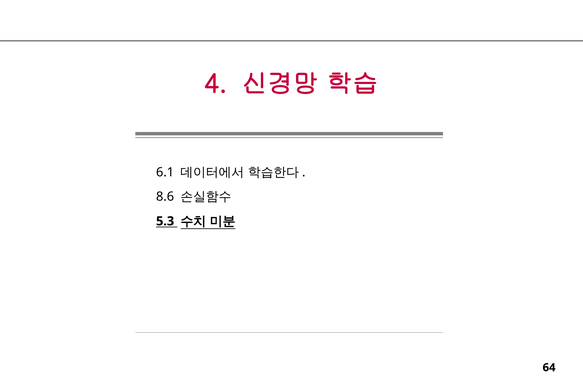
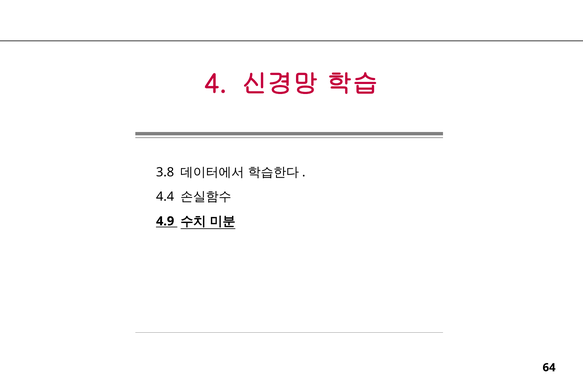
6.1: 6.1 -> 3.8 (165, 172)
8.6: 8.6 -> 4.4 (165, 197)
5.3: 5.3 -> 4.9 (165, 221)
